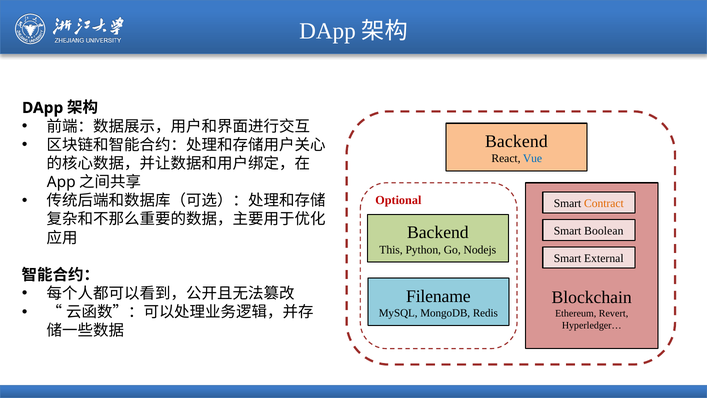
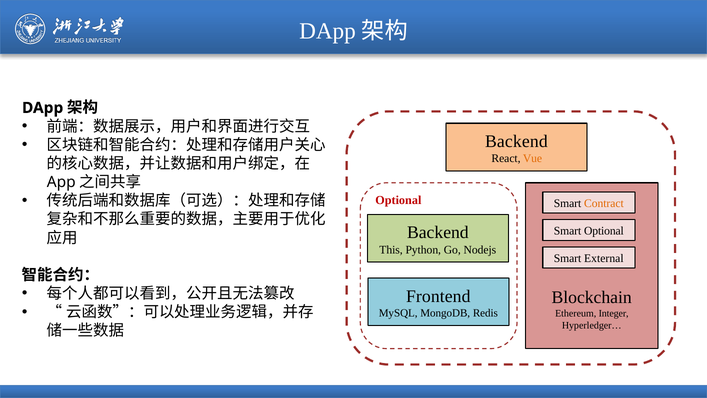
Vue colour: blue -> orange (532, 158)
Smart Boolean: Boolean -> Optional (604, 231)
Filename: Filename -> Frontend (438, 296)
Revert: Revert -> Integer (614, 313)
